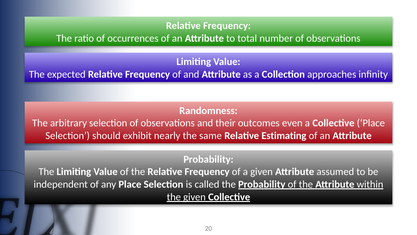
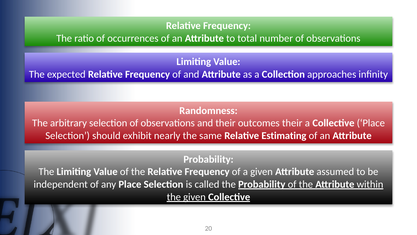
outcomes even: even -> their (292, 123)
